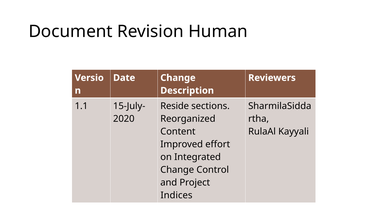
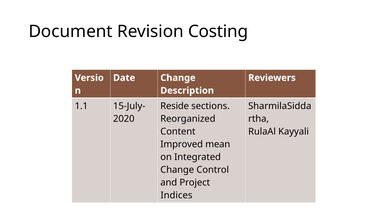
Human: Human -> Costing (218, 31)
effort: effort -> mean (218, 145)
